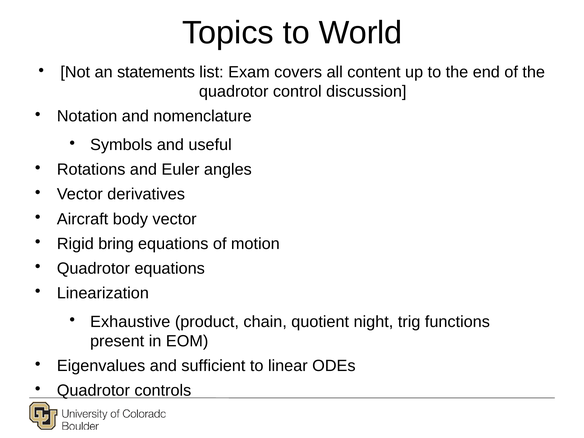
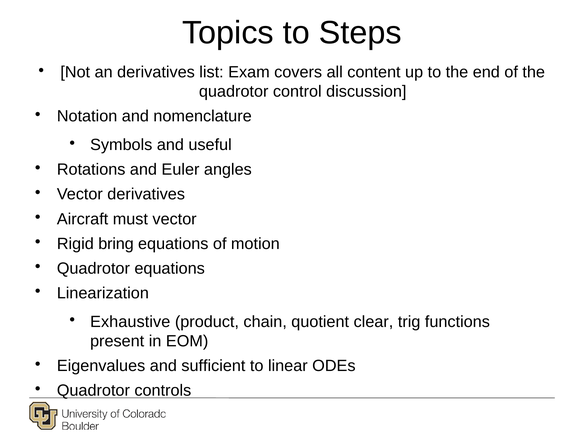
World: World -> Steps (360, 33)
an statements: statements -> derivatives (156, 72)
body: body -> must (130, 219)
night: night -> clear (373, 322)
